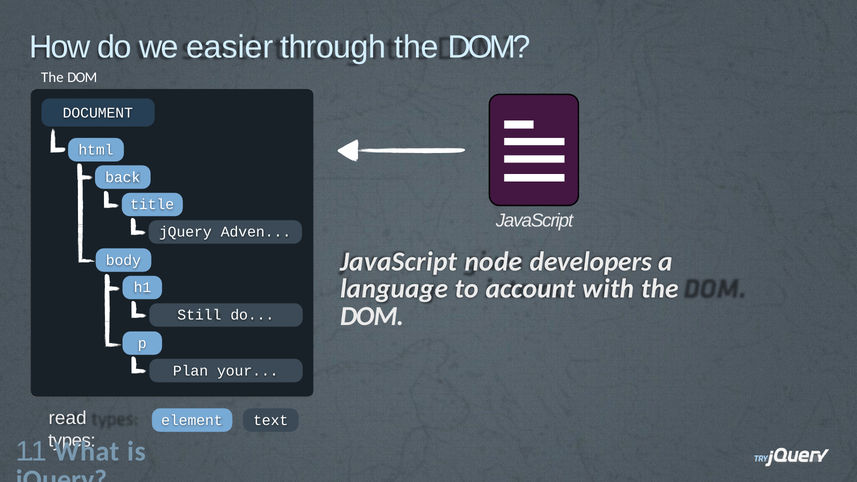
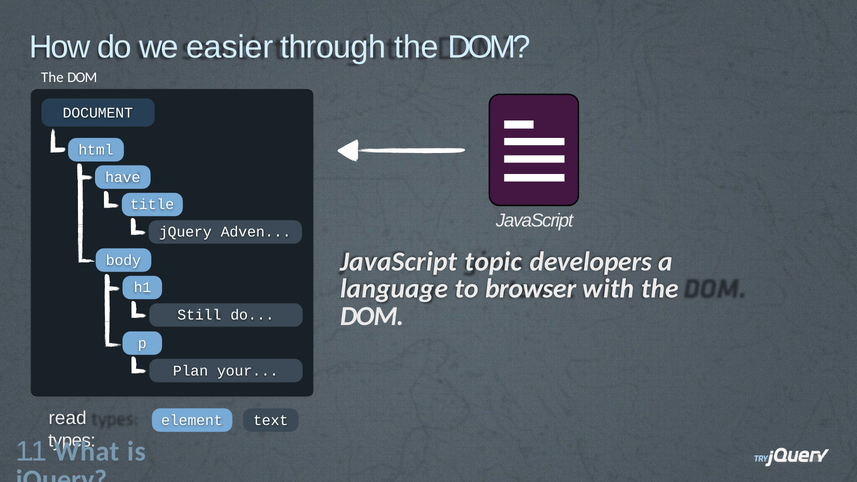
back: back -> have (123, 177)
node: node -> topic (494, 261)
account: account -> browser (531, 289)
